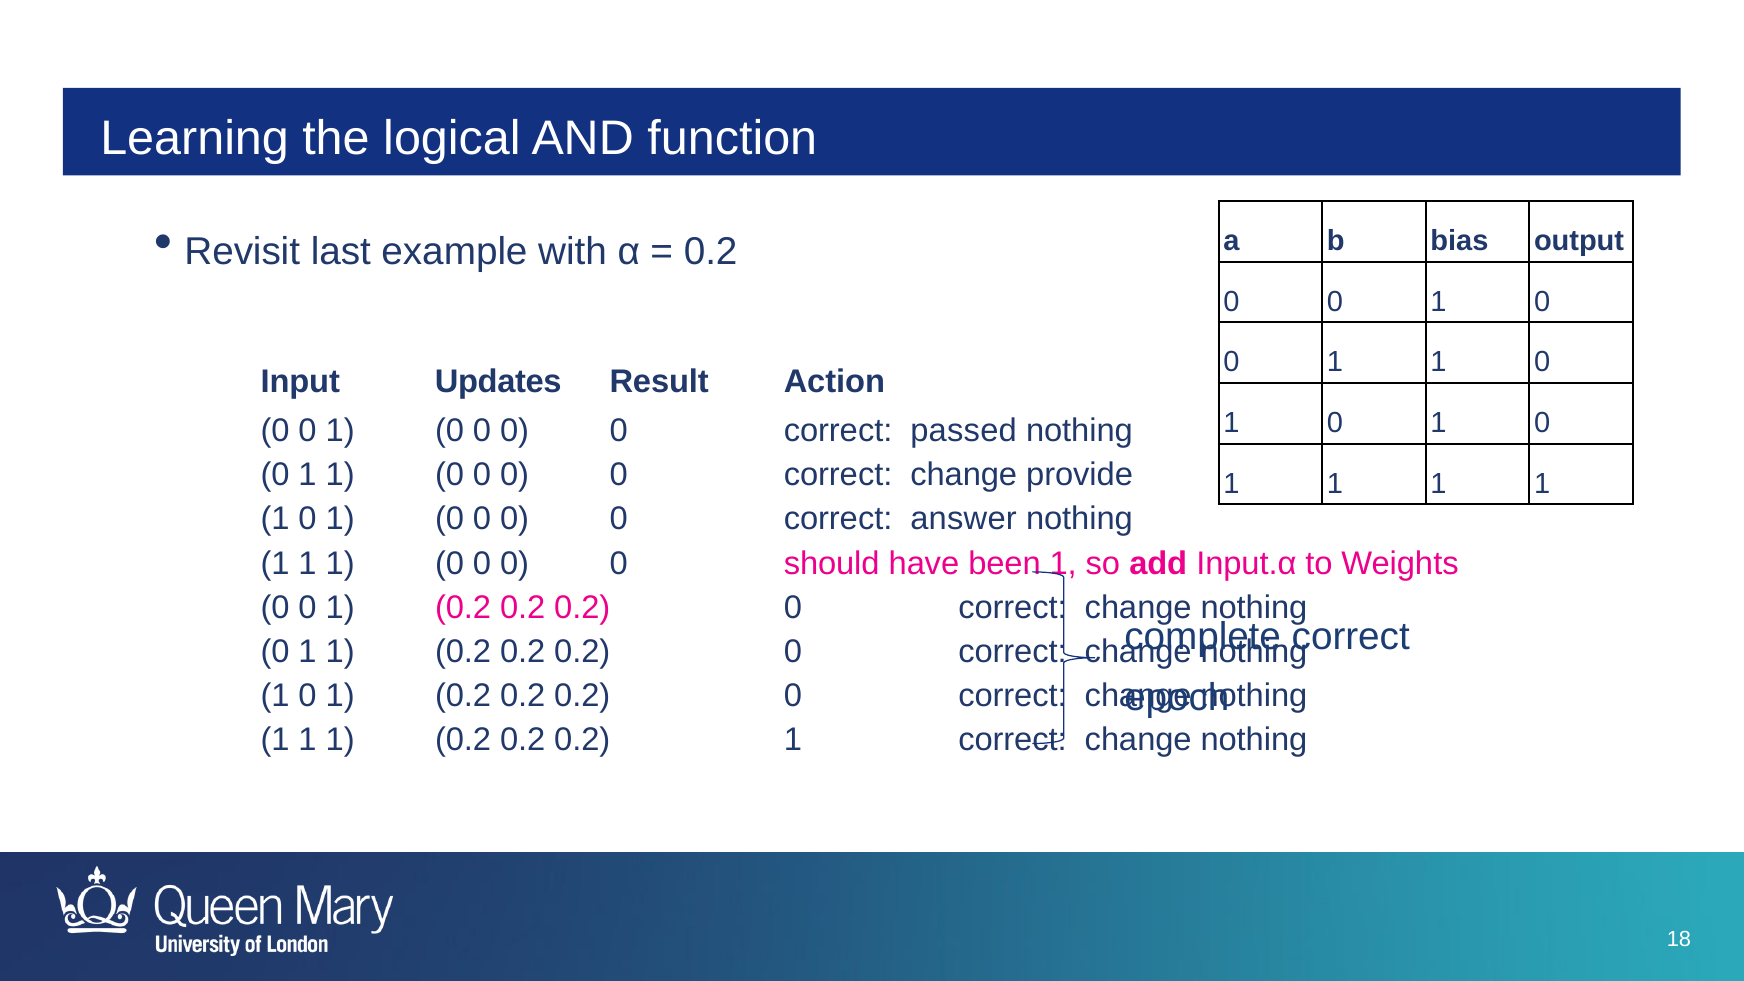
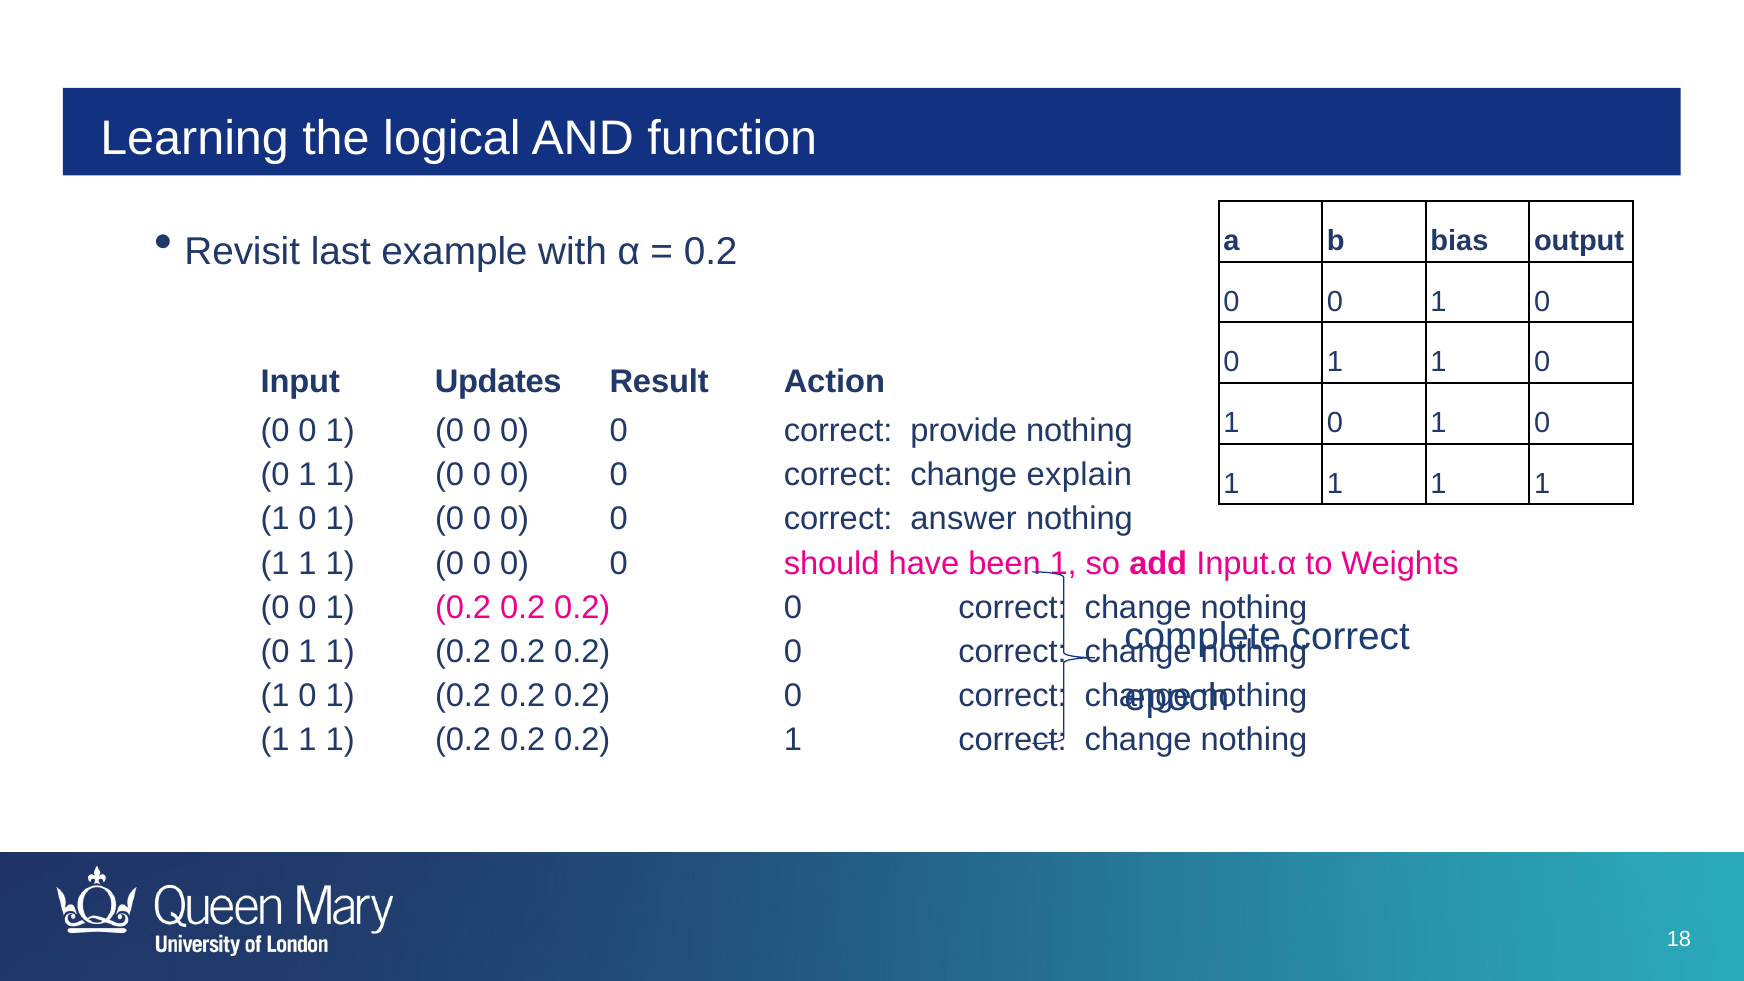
passed: passed -> provide (964, 431)
provide: provide -> explain (1079, 475)
